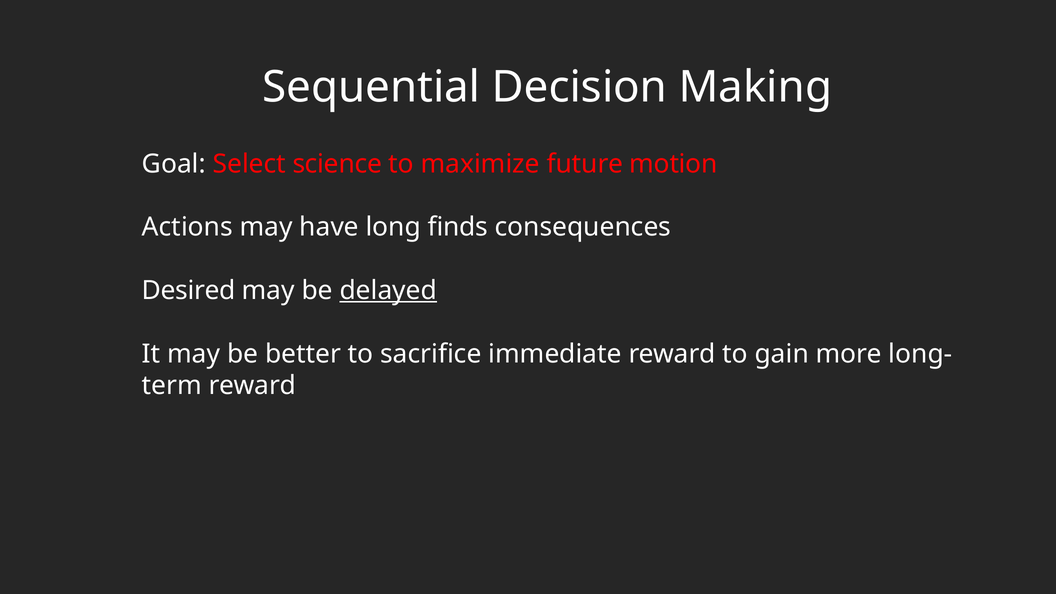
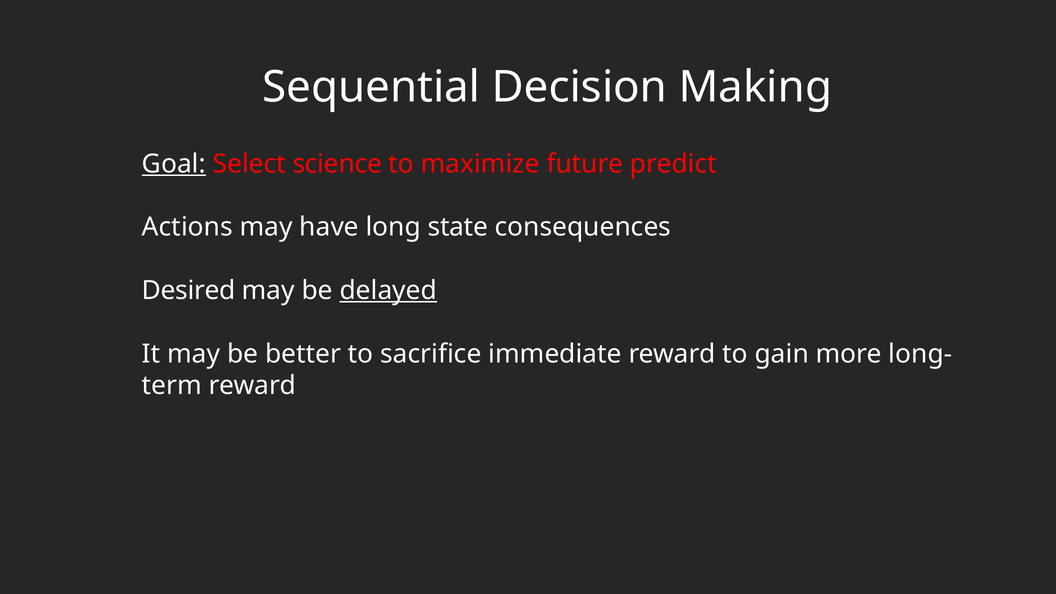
Goal underline: none -> present (174, 164)
motion: motion -> predict (673, 164)
finds: finds -> state (458, 227)
